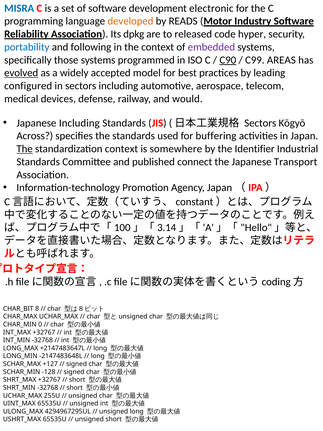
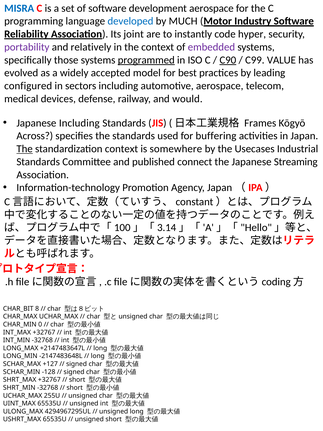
development electronic: electronic -> aerospace (211, 8)
developed colour: orange -> blue (130, 21)
READS: READS -> MUCH (183, 21)
dpkg: dpkg -> joint (134, 34)
released: released -> instantly (193, 34)
portability colour: blue -> purple (27, 47)
following: following -> relatively (91, 47)
programmed underline: none -> present (146, 60)
AREAS: AREAS -> VALUE (281, 60)
evolved underline: present -> none (21, 73)
Sectors: Sectors -> Frames (260, 123)
Identifier: Identifier -> Usecases (255, 149)
Transport: Transport -> Streaming (296, 162)
